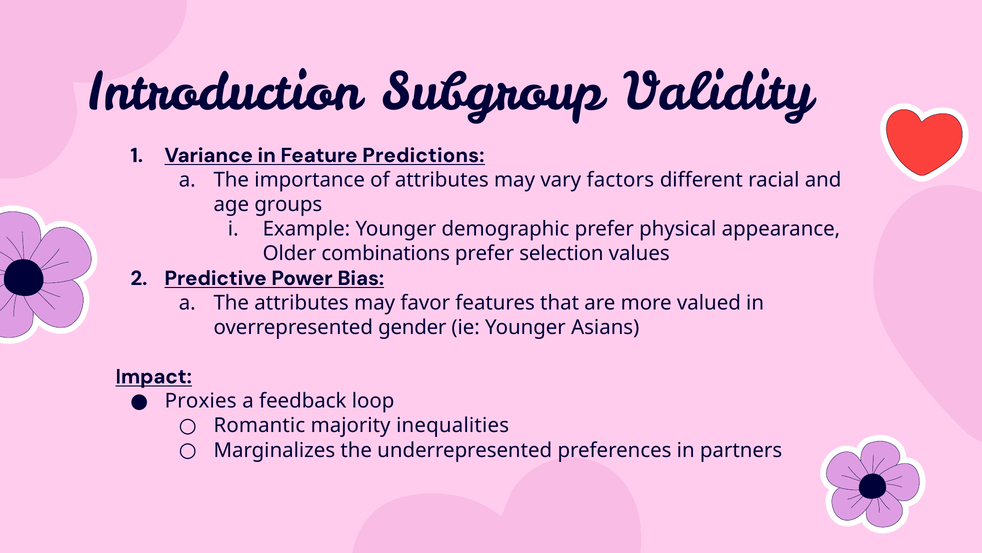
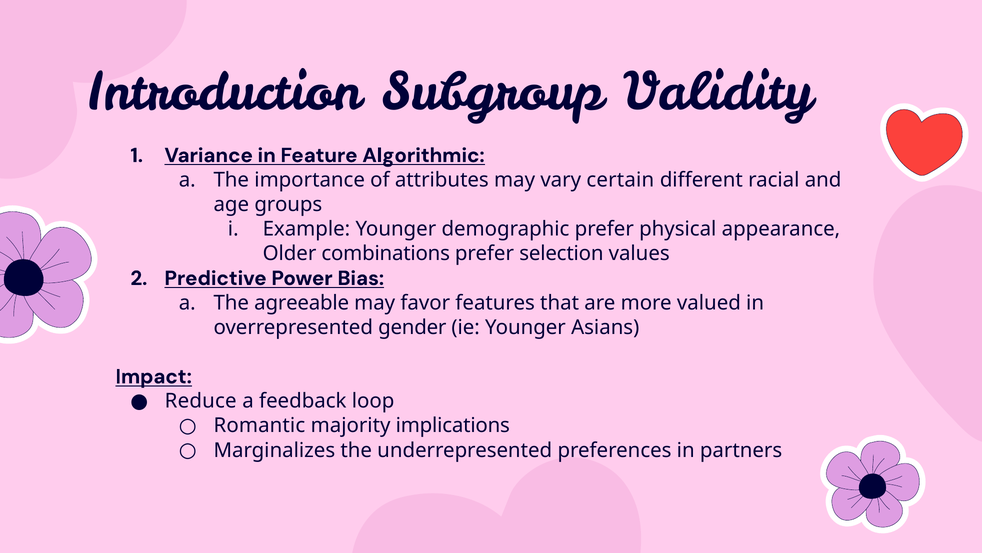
Predictions: Predictions -> Algorithmic (423, 155)
factors: factors -> certain (620, 180)
The attributes: attributes -> agreeable (302, 302)
Proxies: Proxies -> Reduce (201, 401)
inequalities: inequalities -> implications (453, 425)
